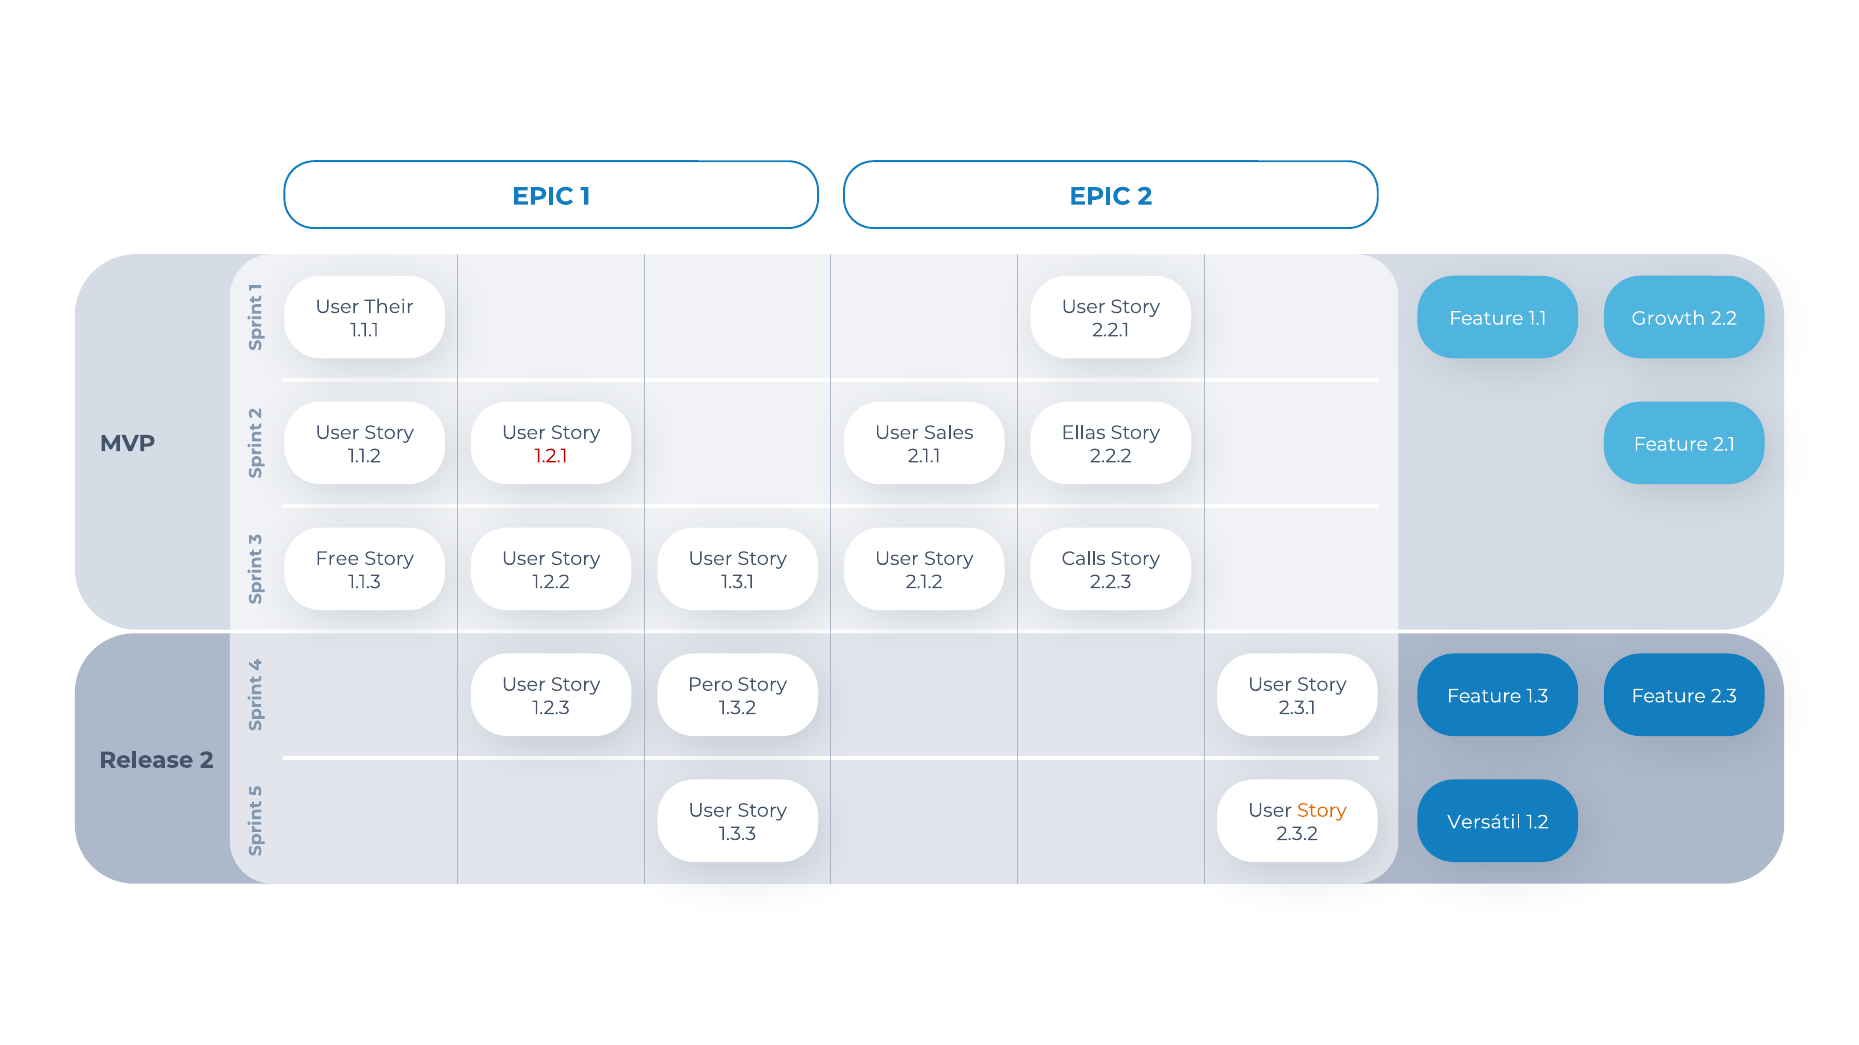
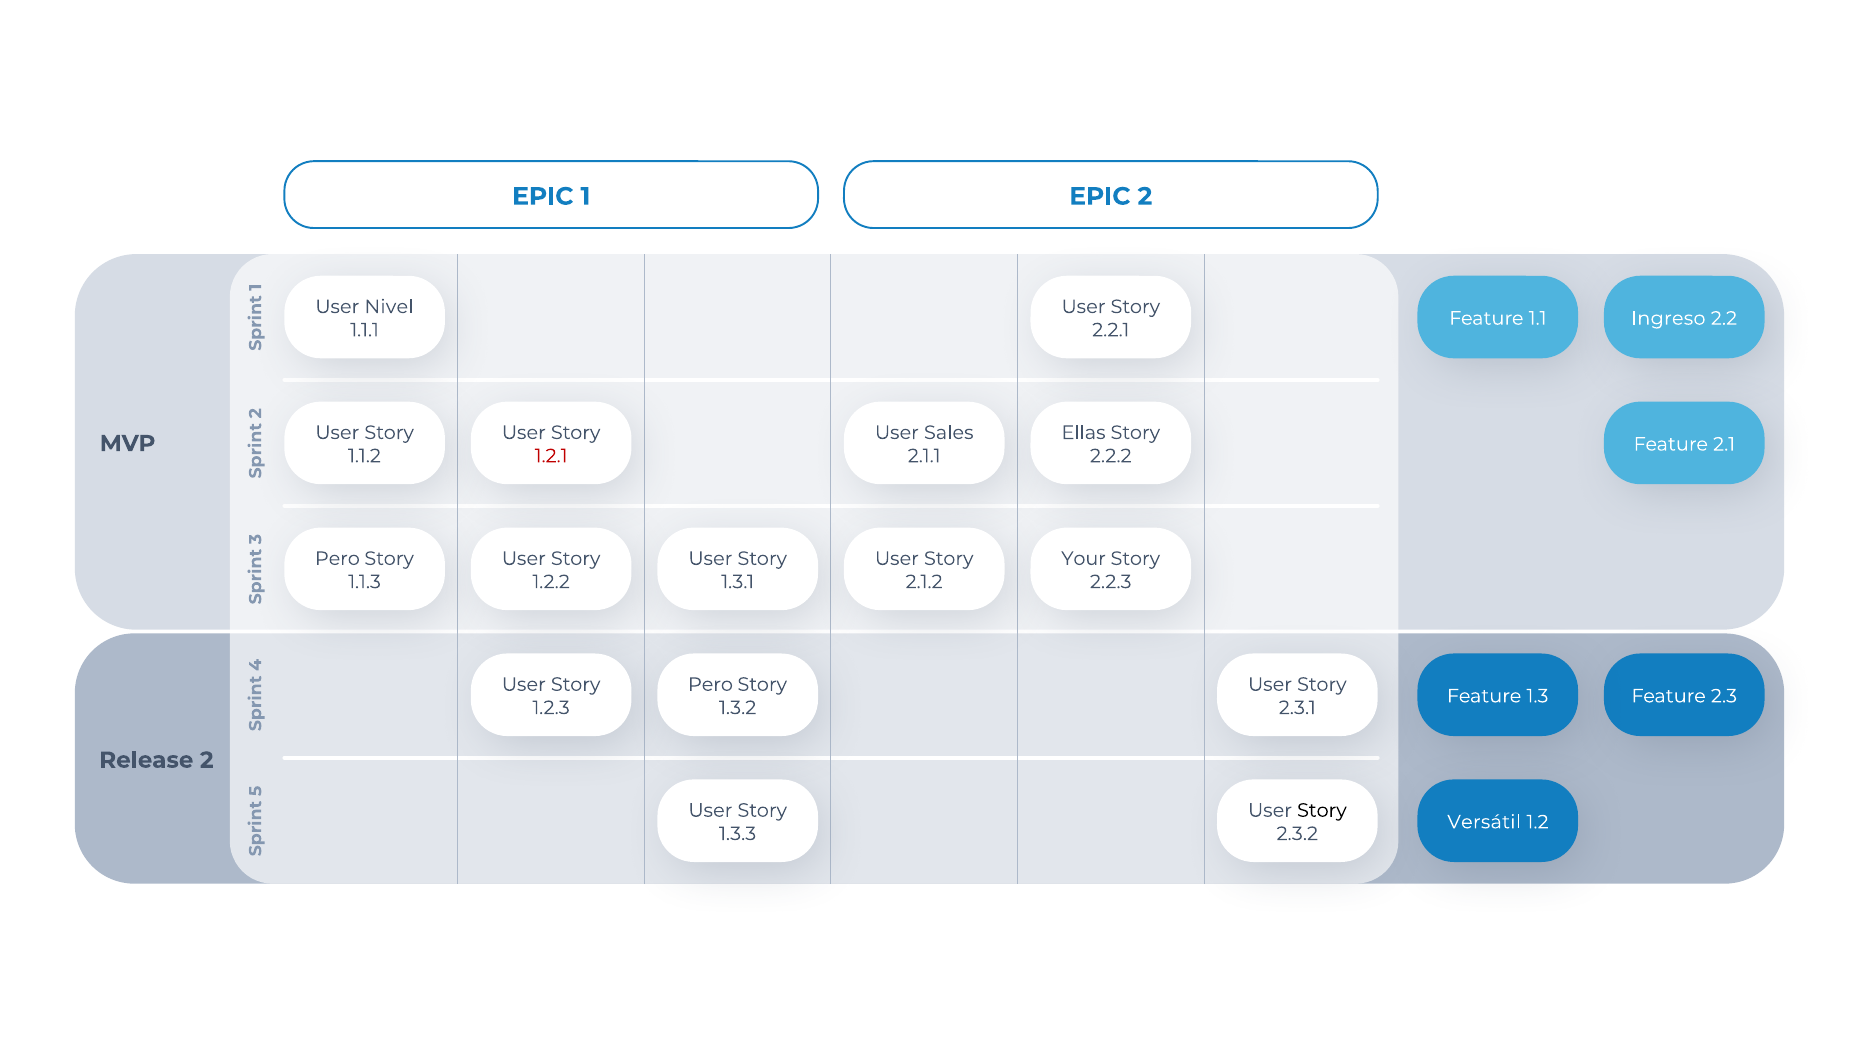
Their: Their -> Nivel (389, 307)
Growth: Growth -> Ingreso (1668, 319)
Free: Free -> Pero (337, 559)
Calls: Calls -> Your (1084, 559)
Story colour: orange -> black (1322, 811)
